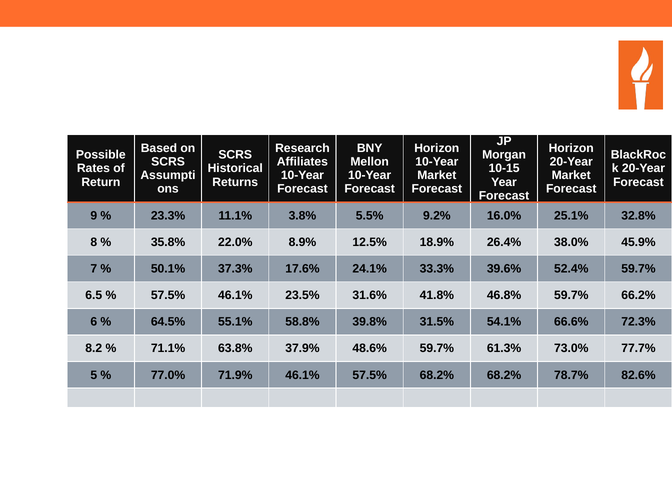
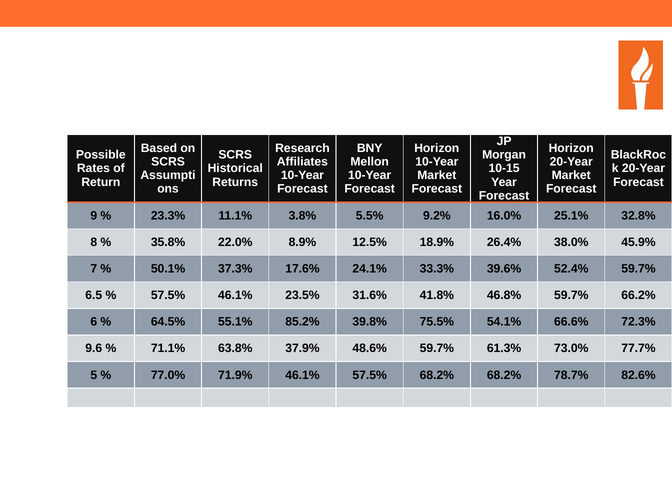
58.8%: 58.8% -> 85.2% (302, 322)
31.5%: 31.5% -> 75.5% (437, 322)
8.2: 8.2 -> 9.6 (94, 348)
